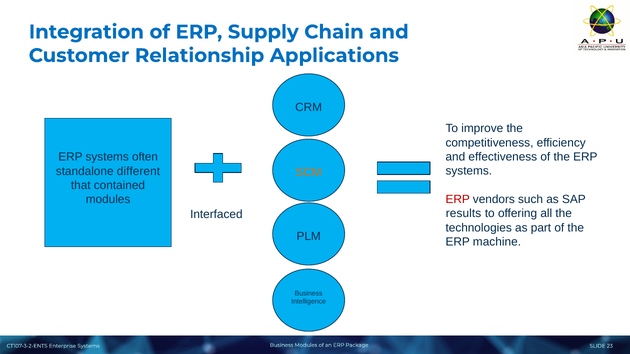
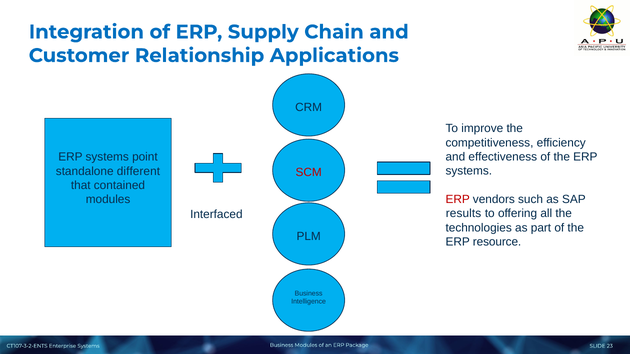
often: often -> point (145, 157)
SCM colour: orange -> red (309, 173)
machine: machine -> resource (497, 242)
